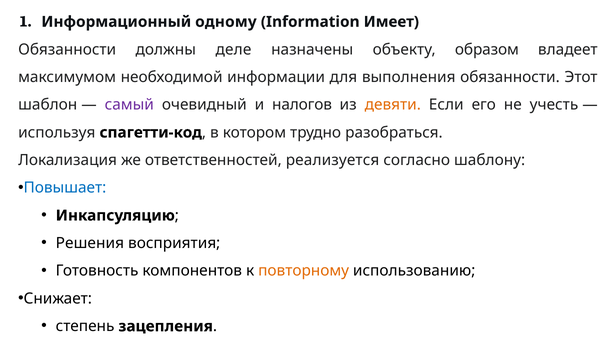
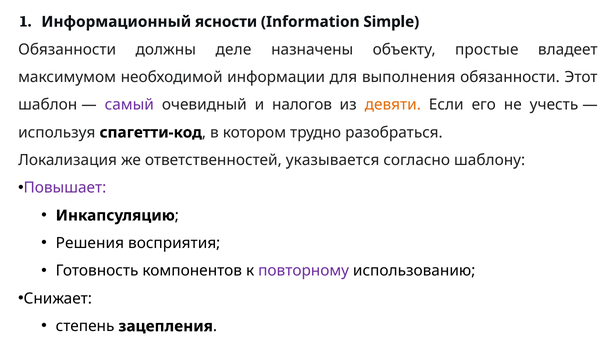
одному: одному -> ясности (226, 22)
Имеет: Имеет -> Simple (391, 22)
образом: образом -> простые (487, 50)
реализуется: реализуется -> указывается (333, 160)
Повышает colour: blue -> purple (65, 188)
повторному colour: orange -> purple (304, 271)
